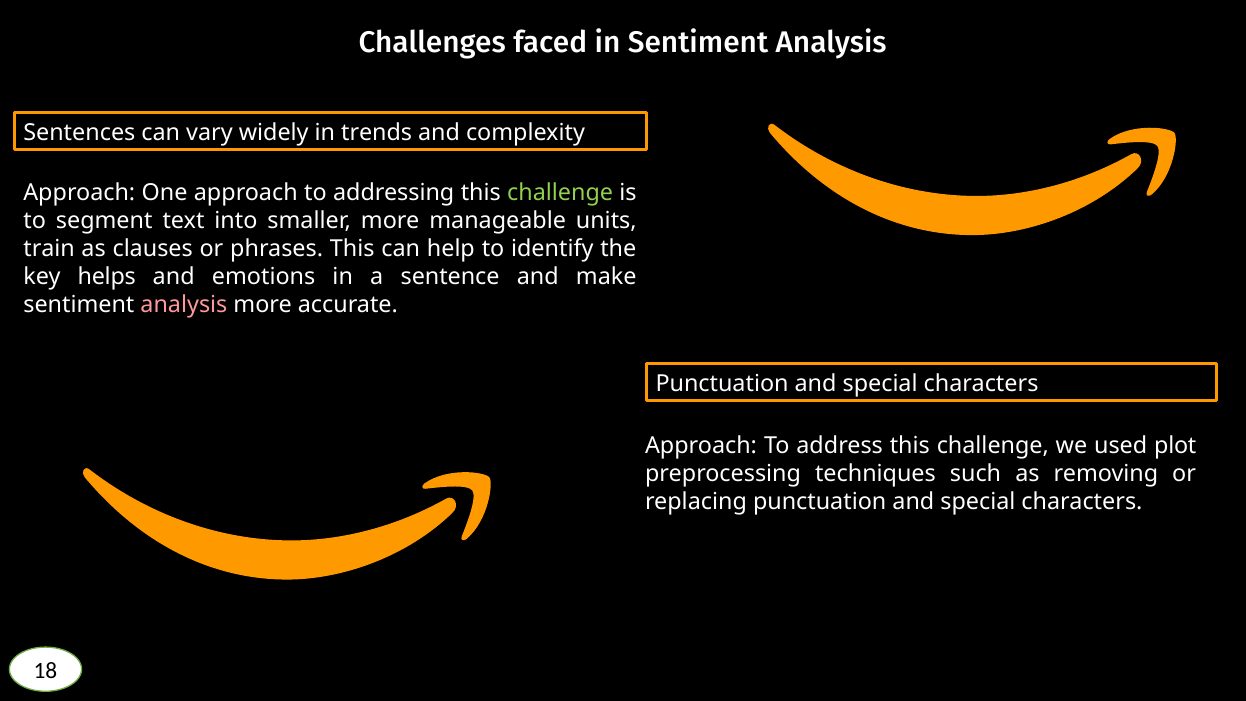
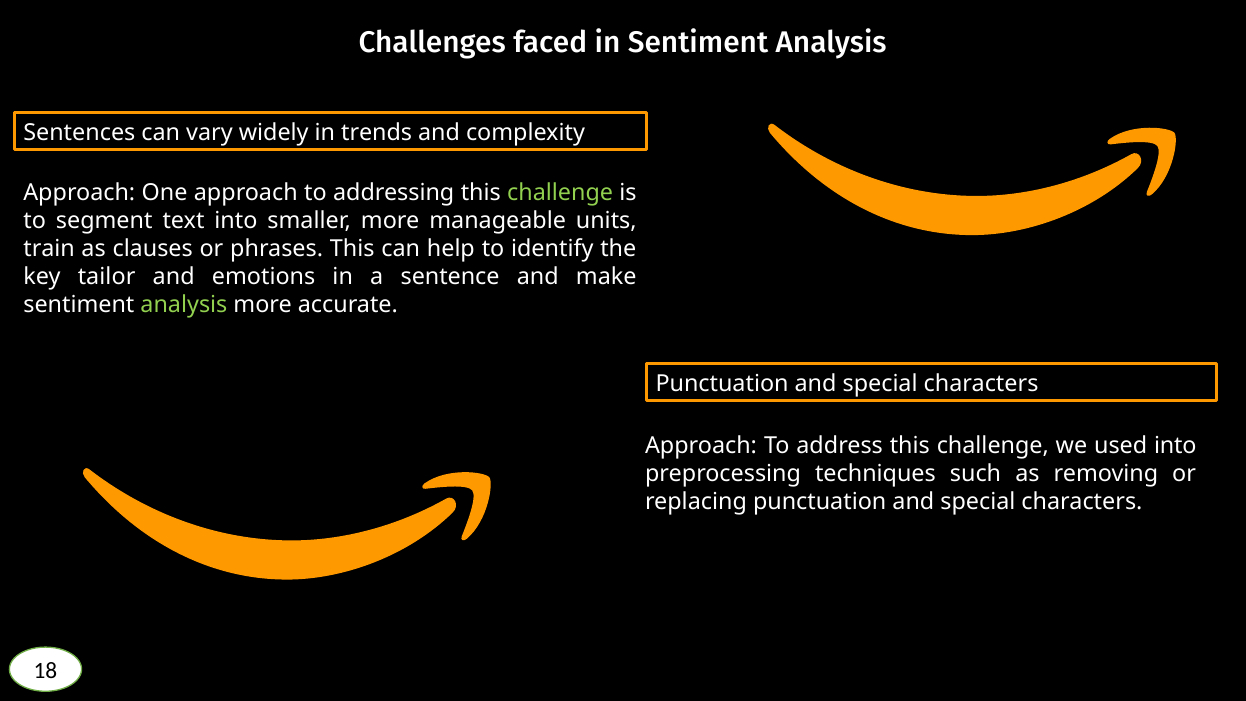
helps: helps -> tailor (107, 277)
analysis colour: pink -> light green (184, 305)
used plot: plot -> into (1175, 446)
